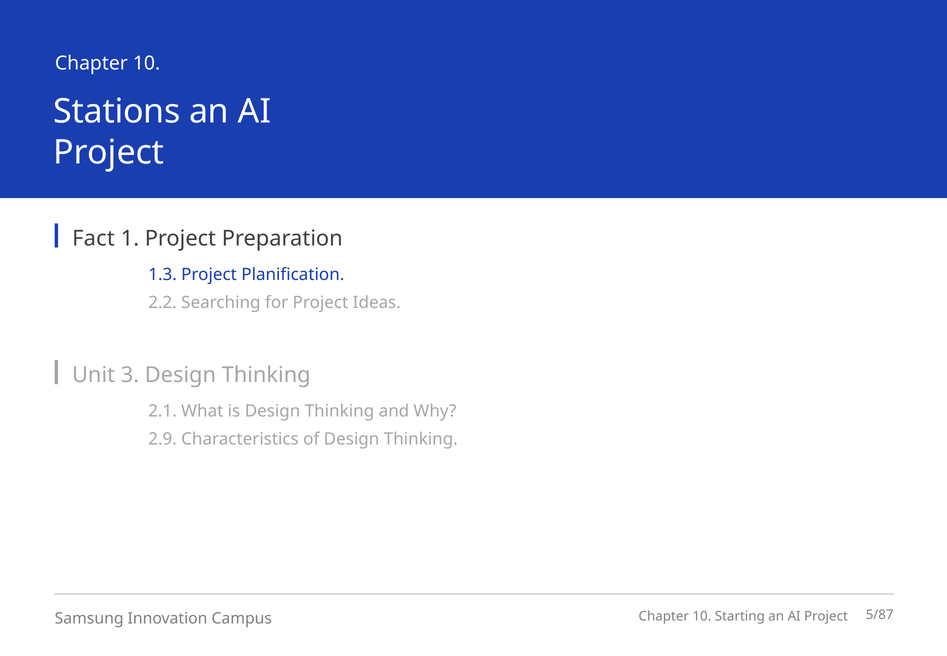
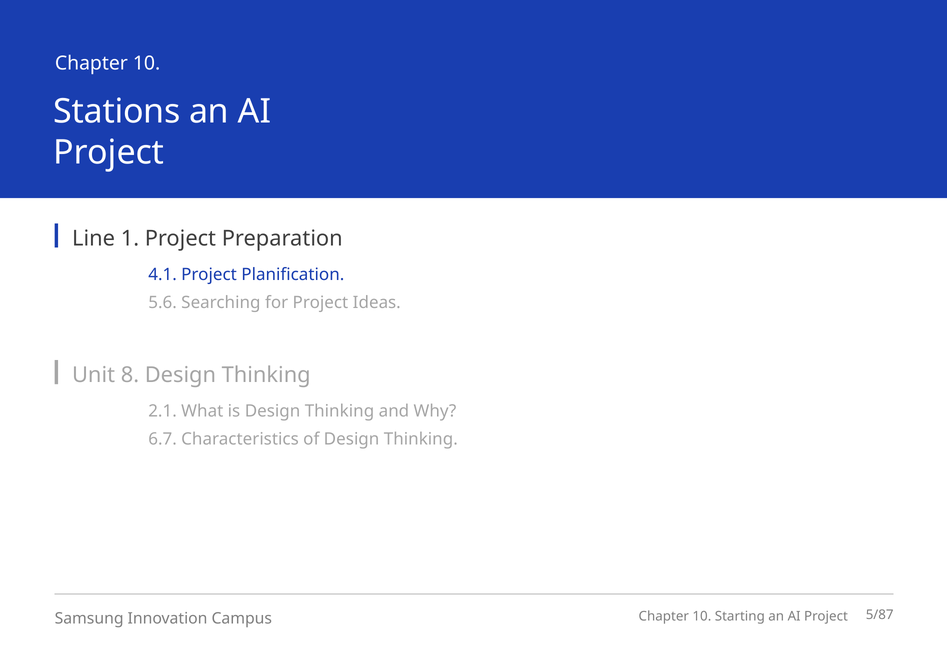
Fact: Fact -> Line (94, 238)
1.3: 1.3 -> 4.1 (163, 275)
2.2: 2.2 -> 5.6 (163, 302)
3: 3 -> 8 (130, 375)
2.9: 2.9 -> 6.7 (163, 439)
